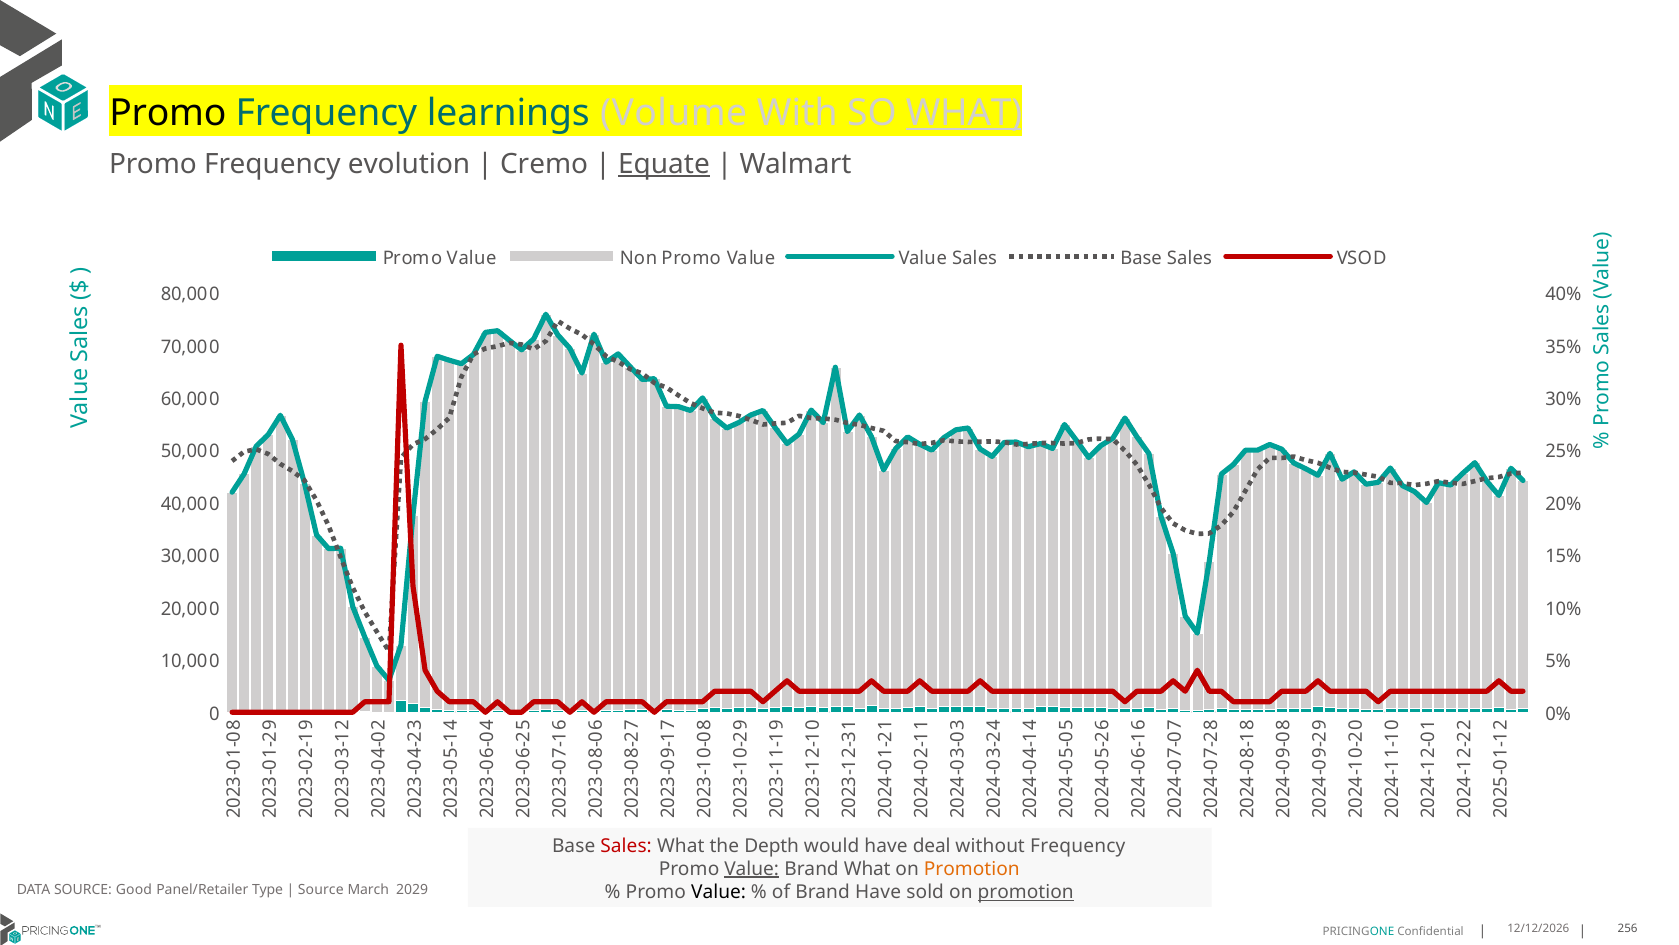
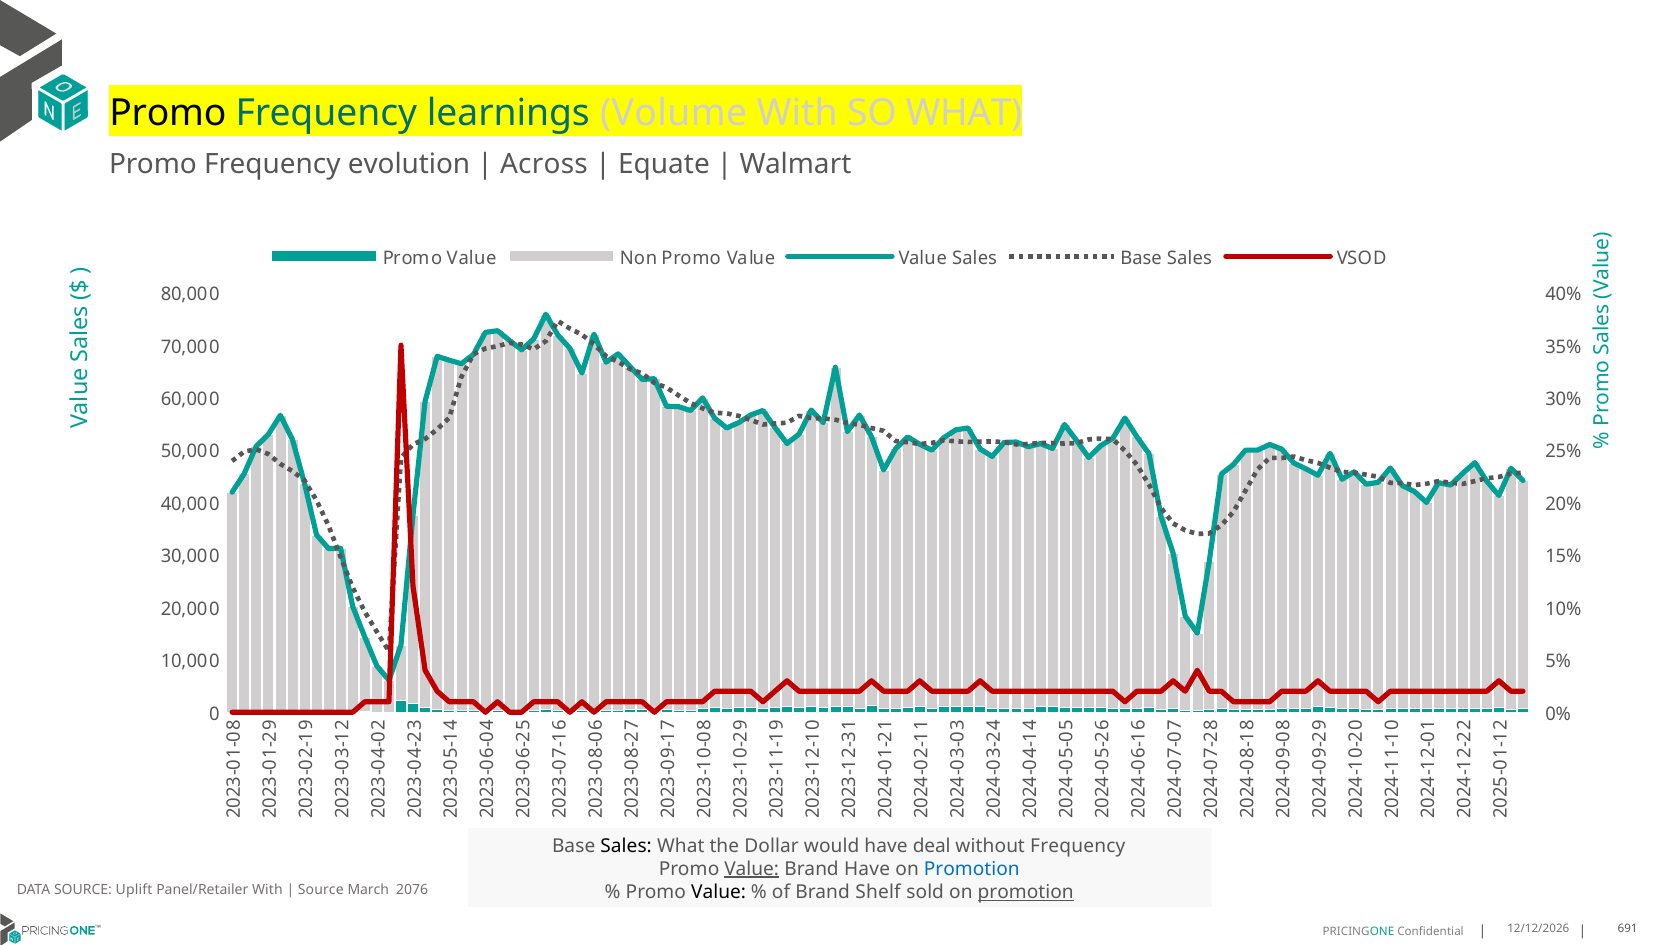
WHAT underline: present -> none (964, 113)
Cremo: Cremo -> Across (544, 164)
Equate underline: present -> none (664, 164)
Sales colour: red -> black (626, 845)
Depth: Depth -> Dollar (772, 845)
Brand What: What -> Have (867, 868)
Promotion colour: orange -> blue (972, 868)
Good: Good -> Uplift (134, 890)
Panel/Retailer Type: Type -> With (267, 890)
2029: 2029 -> 2076 (412, 890)
Brand Have: Have -> Shelf (878, 891)
256: 256 -> 691 (1628, 929)
